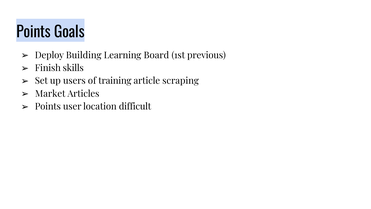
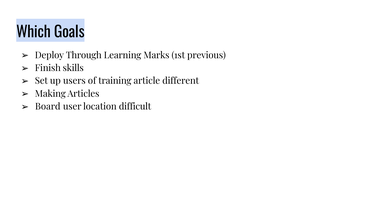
Points: Points -> Which (34, 32)
Building: Building -> Through (84, 55)
Board: Board -> Marks (156, 55)
scraping: scraping -> different (181, 81)
Market: Market -> Making (50, 94)
Points: Points -> Board (48, 106)
